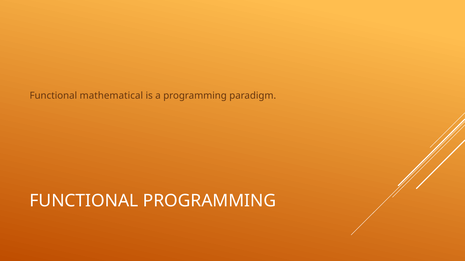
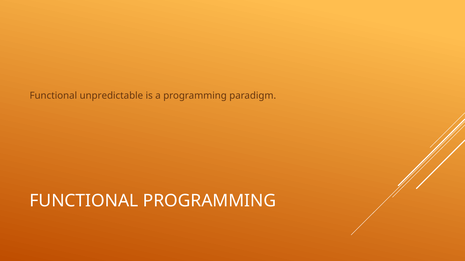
mathematical: mathematical -> unpredictable (111, 96)
